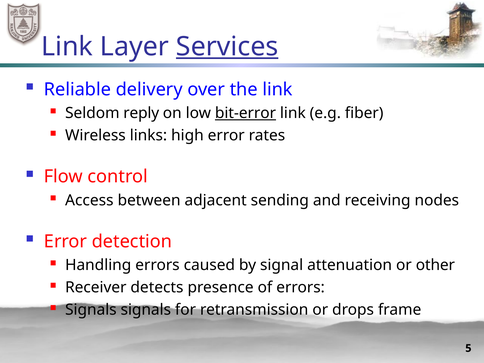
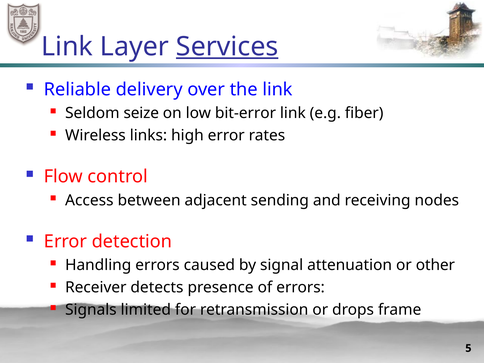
reply: reply -> seize (141, 113)
bit-error underline: present -> none (245, 113)
Signals signals: signals -> limited (146, 310)
